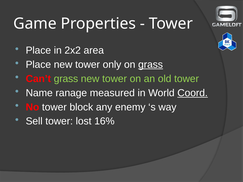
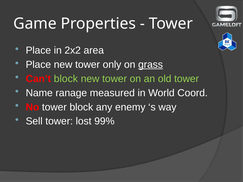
Can’t grass: grass -> block (66, 79)
Coord underline: present -> none (193, 93)
16%: 16% -> 99% (104, 121)
